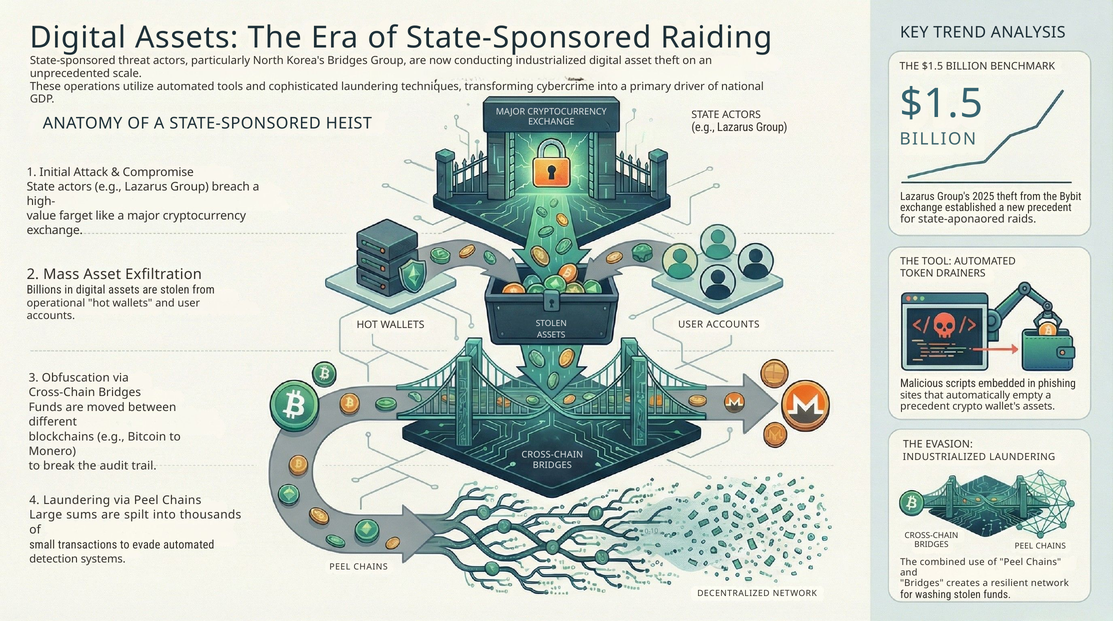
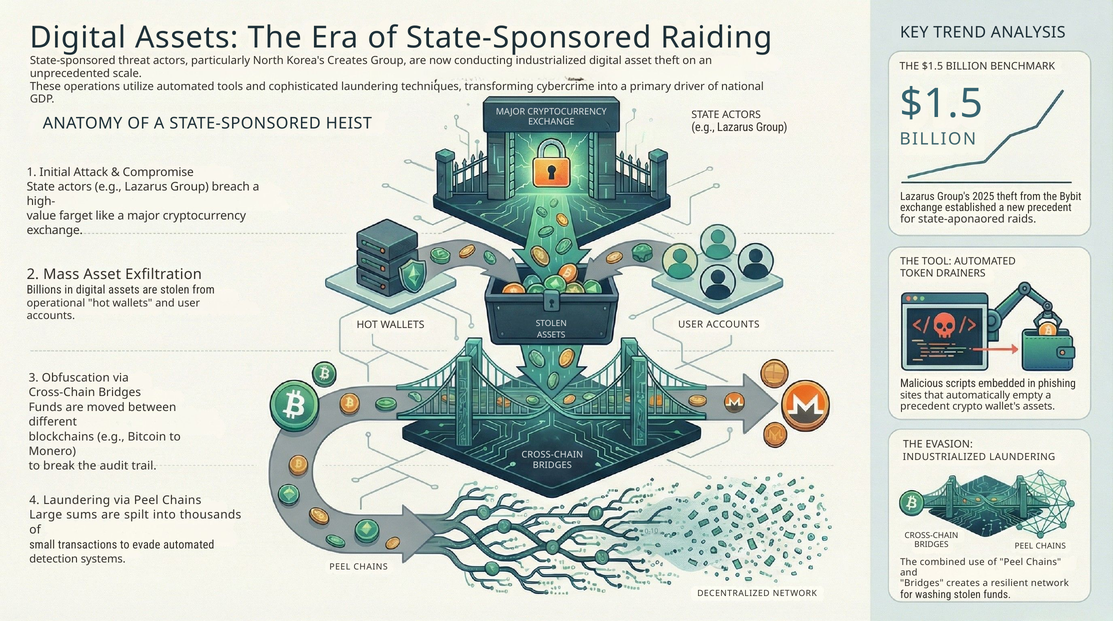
Korea's Bridges: Bridges -> Creates (347, 61)
